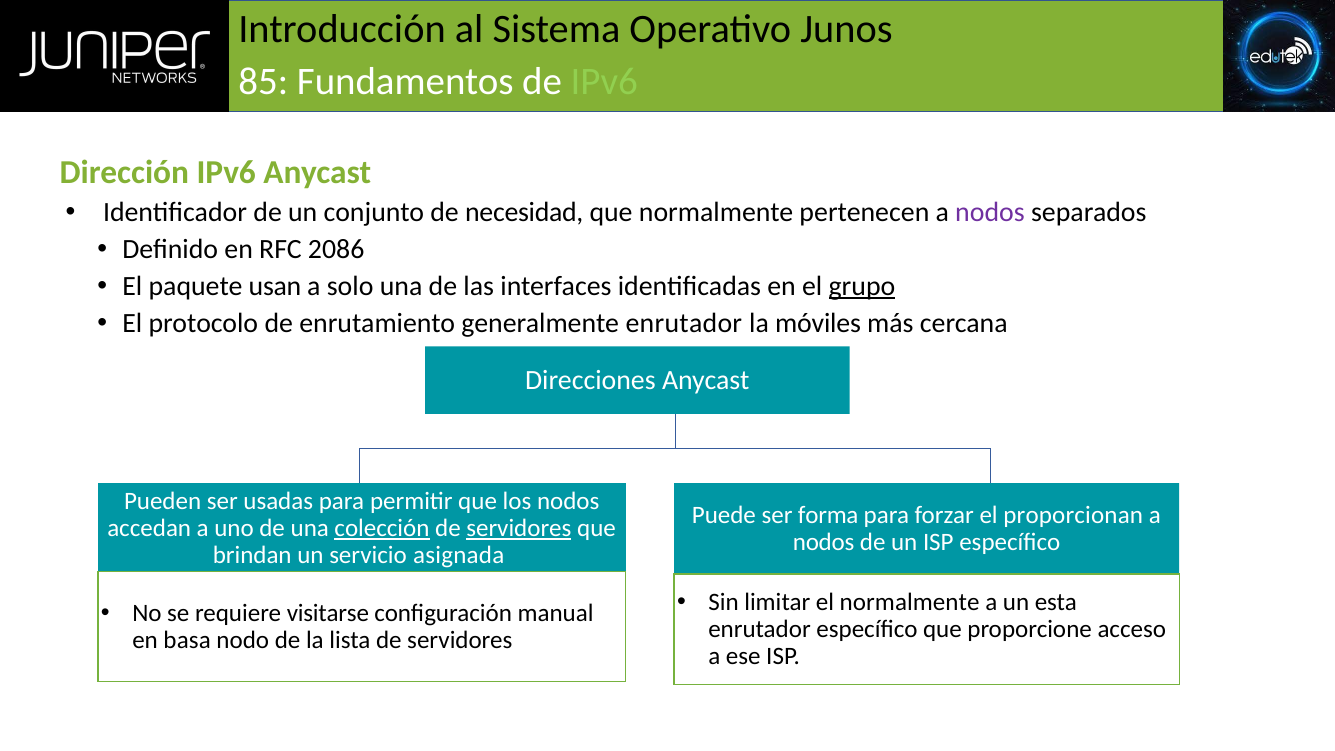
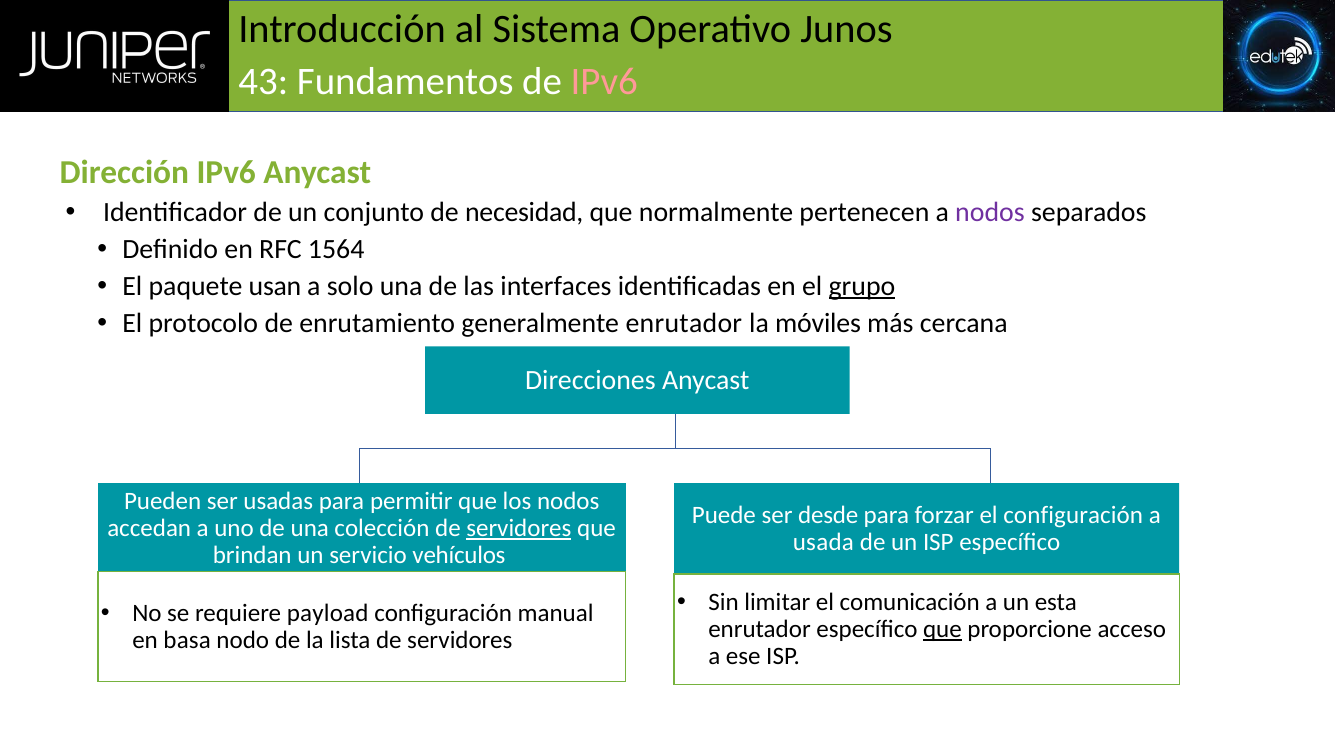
85: 85 -> 43 (263, 81)
IPv6 colour: light green -> pink (604, 81)
2086: 2086 -> 1564 (336, 249)
forma: forma -> desde (828, 515)
el proporcionan: proporcionan -> configuración (1073, 515)
colección underline: present -> none (382, 528)
nodos: nodos -> usada (823, 542)
asignada: asignada -> vehículos (459, 555)
el normalmente: normalmente -> comunicación (910, 602)
visitarse: visitarse -> payload (328, 613)
que underline: none -> present (942, 629)
